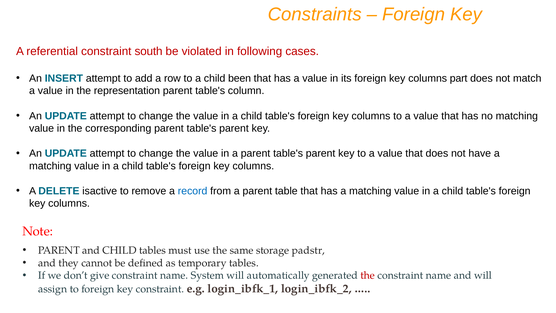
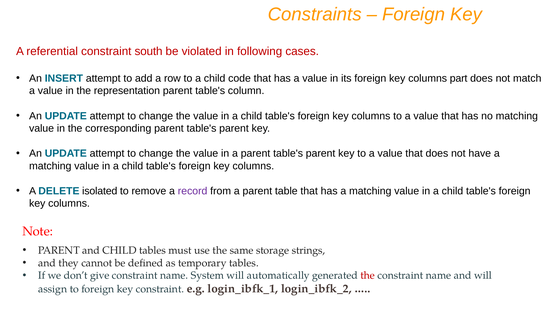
been: been -> code (240, 78)
isactive: isactive -> isolated (100, 191)
record colour: blue -> purple (193, 191)
padstr: padstr -> strings (308, 250)
